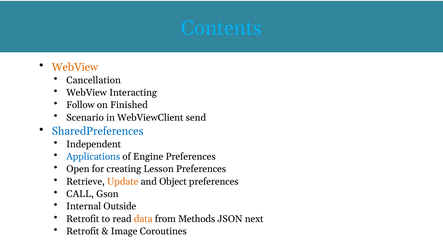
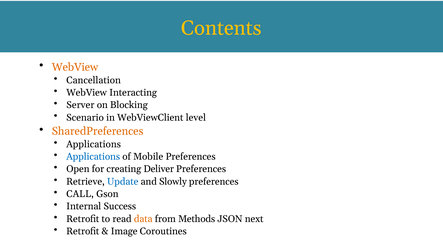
Contents colour: light blue -> yellow (221, 28)
Follow: Follow -> Server (80, 105)
Finished: Finished -> Blocking (129, 105)
send: send -> level (196, 118)
SharedPreferences colour: blue -> orange (98, 131)
Independent: Independent -> Applications (94, 144)
Engine: Engine -> Mobile (148, 157)
Lesson: Lesson -> Deliver (159, 169)
Update colour: orange -> blue (123, 182)
Object: Object -> Slowly (173, 182)
Outside: Outside -> Success (120, 207)
